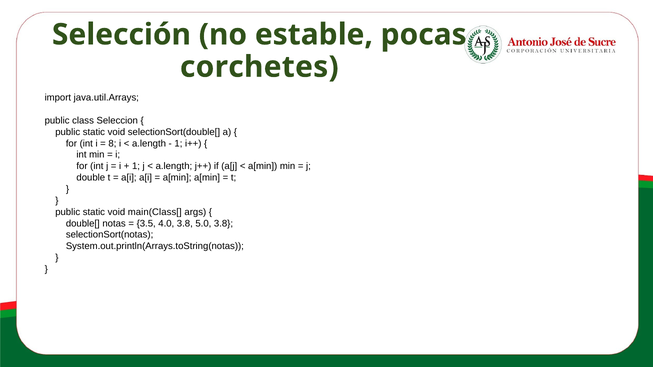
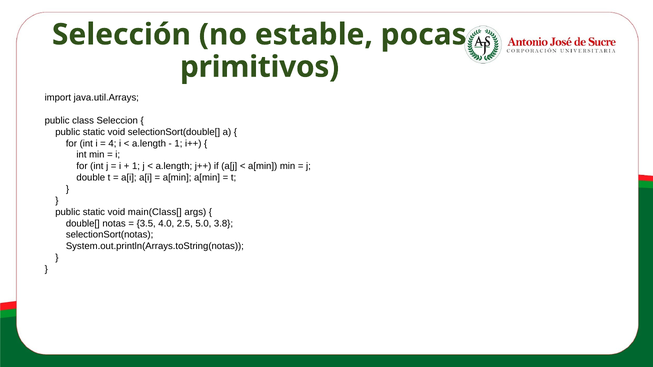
corchetes: corchetes -> primitivos (260, 67)
8: 8 -> 4 (112, 144)
4.0 3.8: 3.8 -> 2.5 (185, 224)
